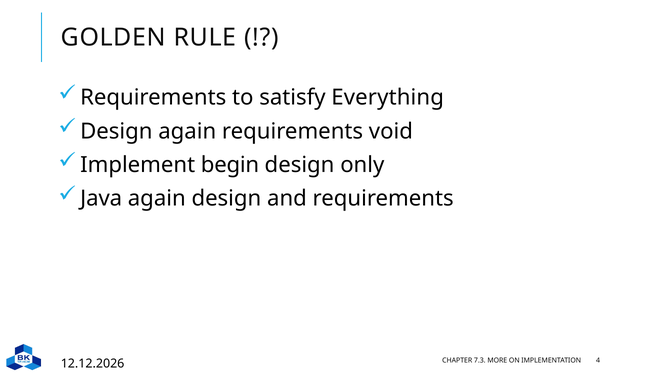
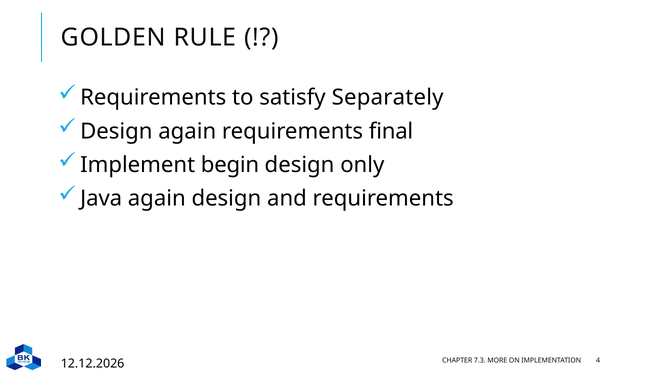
Everything: Everything -> Separately (388, 98)
void: void -> final (391, 131)
